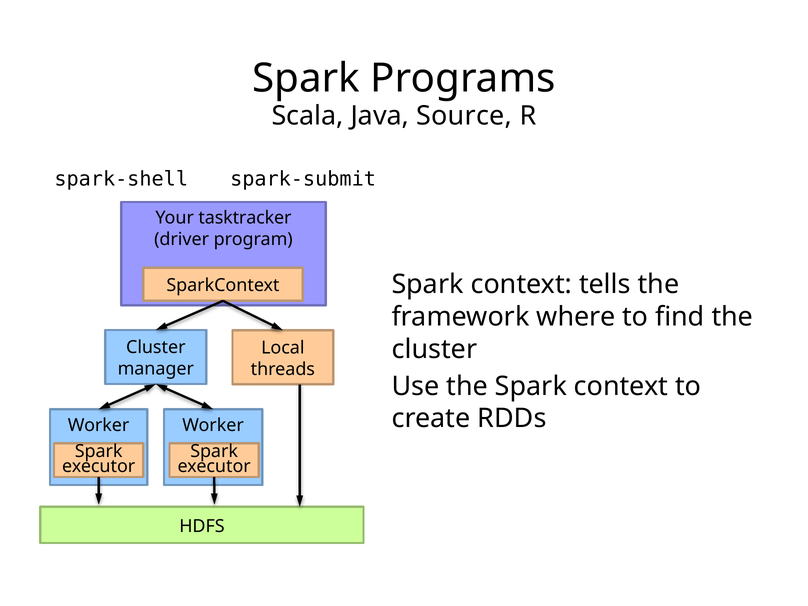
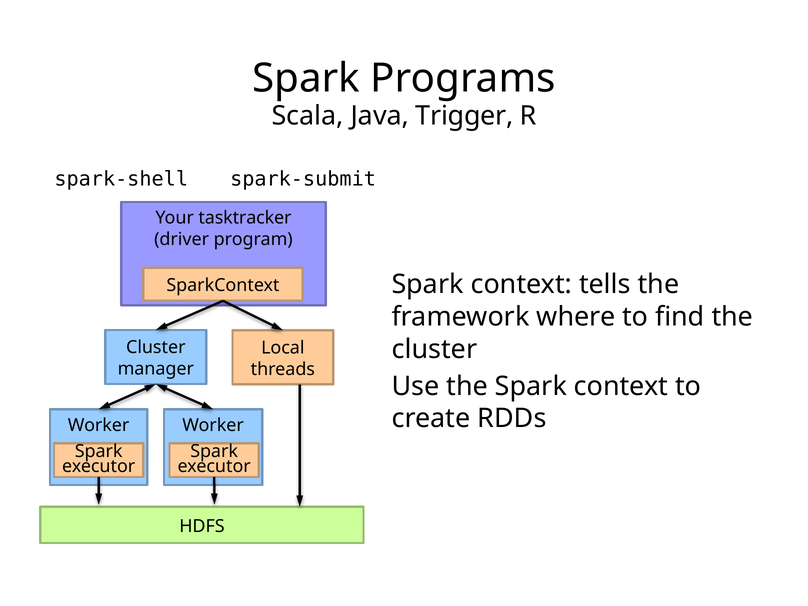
Source: Source -> Trigger (464, 116)
